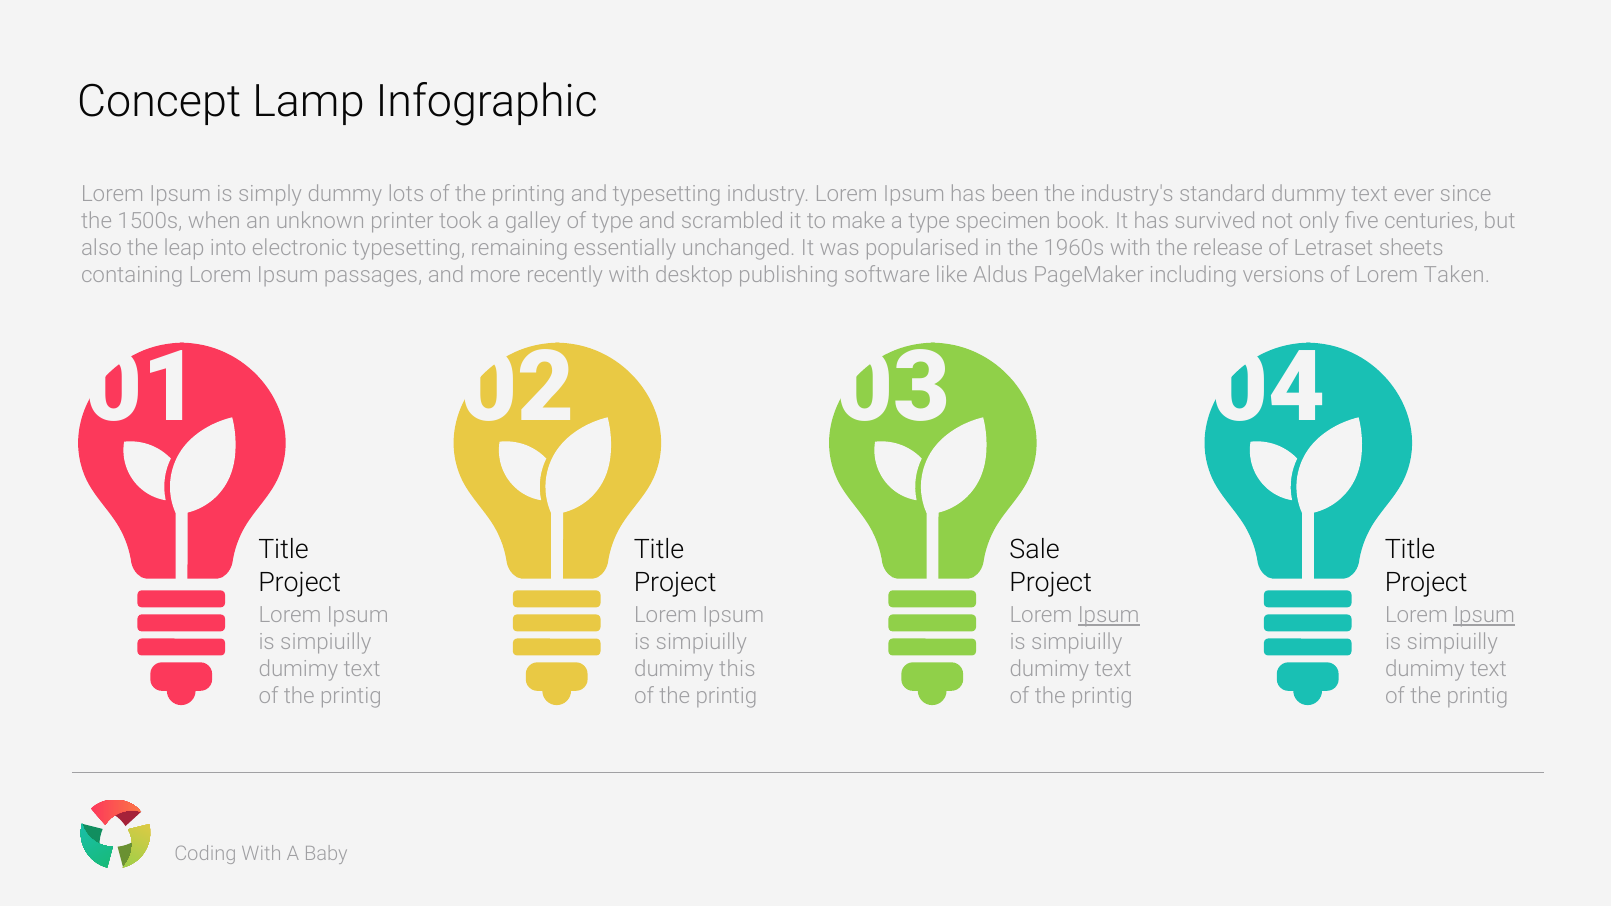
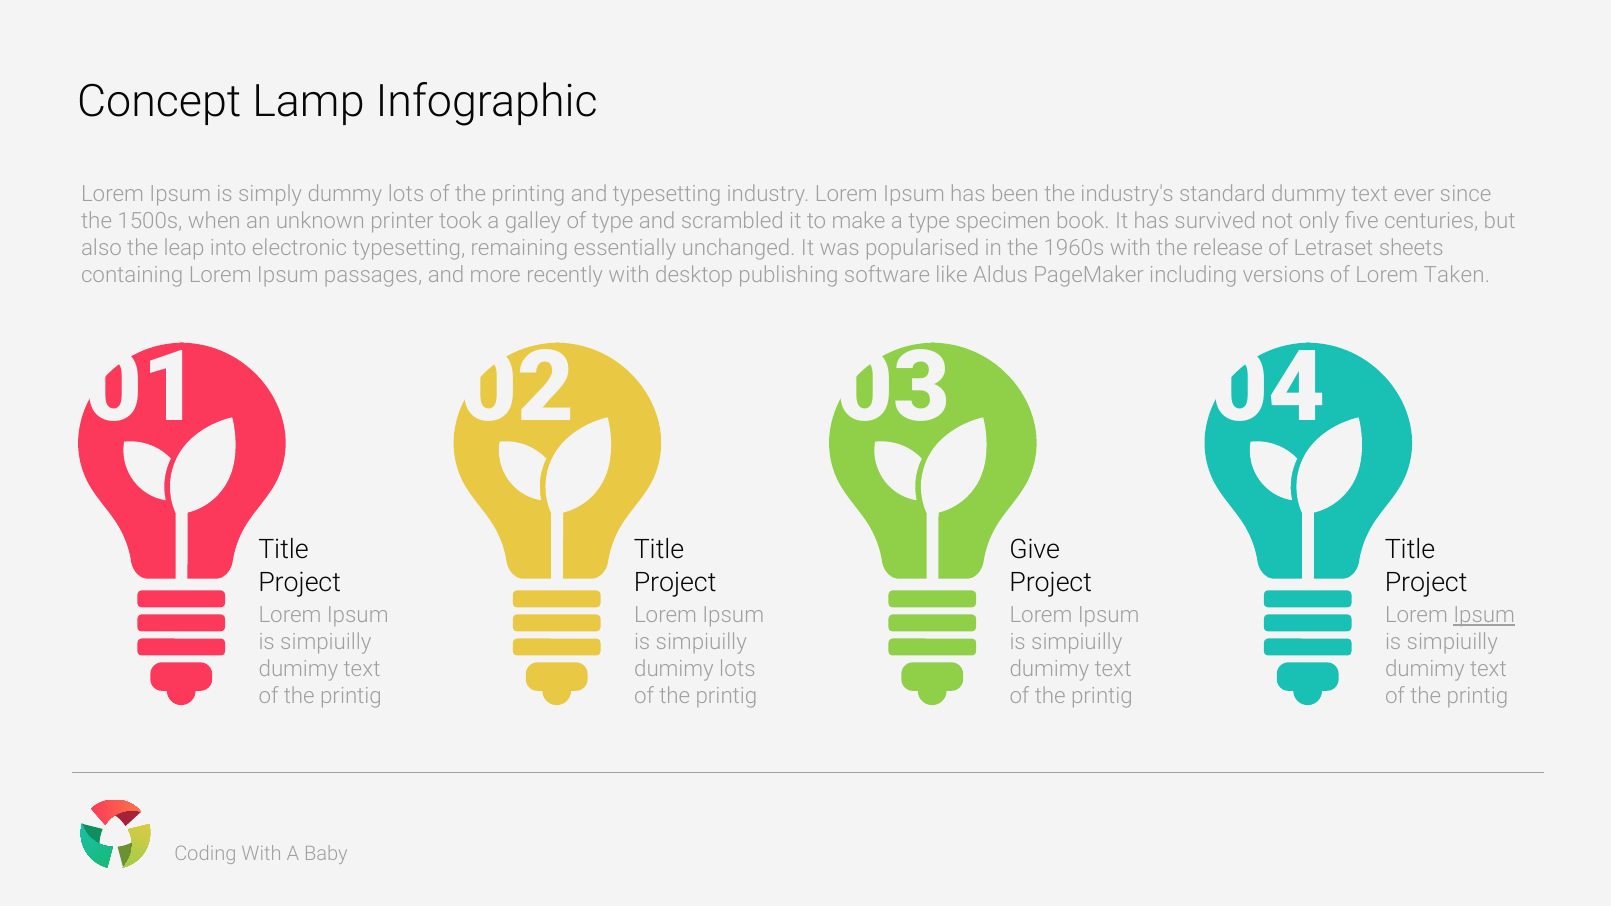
Sale: Sale -> Give (1035, 550)
Ipsum underline: present -> none (1109, 616)
dumimy this: this -> lots (738, 669)
